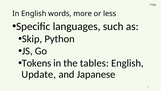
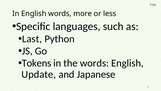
Skip: Skip -> Last (32, 39)
the tables: tables -> words (94, 63)
